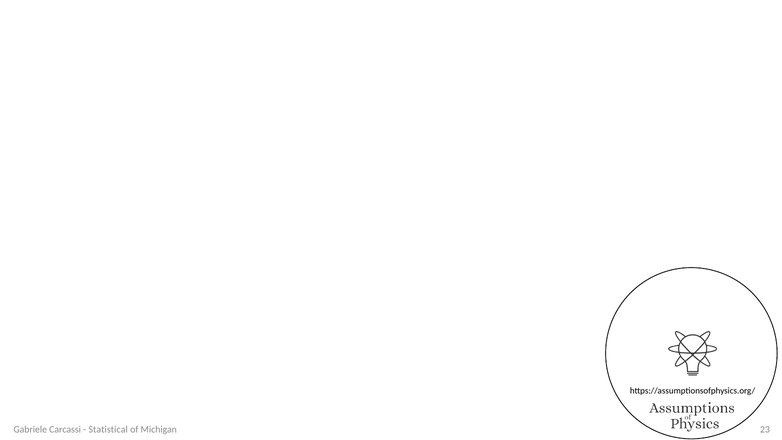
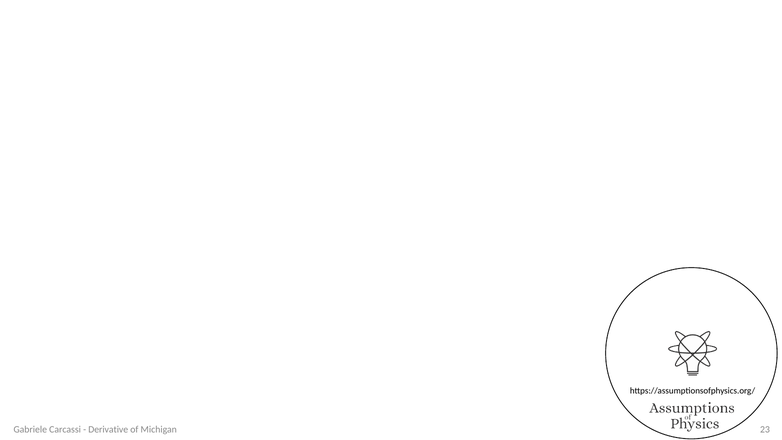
Statistical: Statistical -> Derivative (108, 429)
